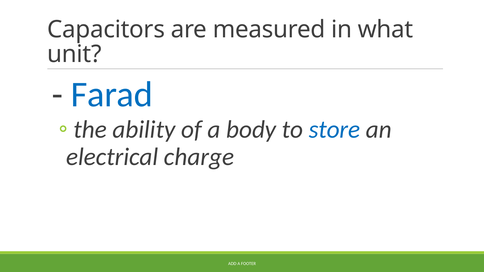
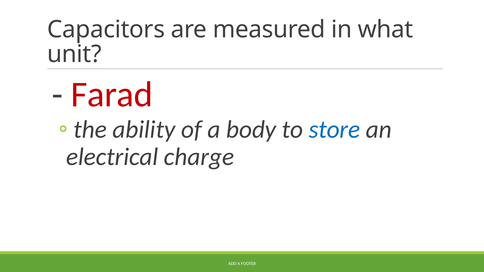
Farad colour: blue -> red (112, 94)
